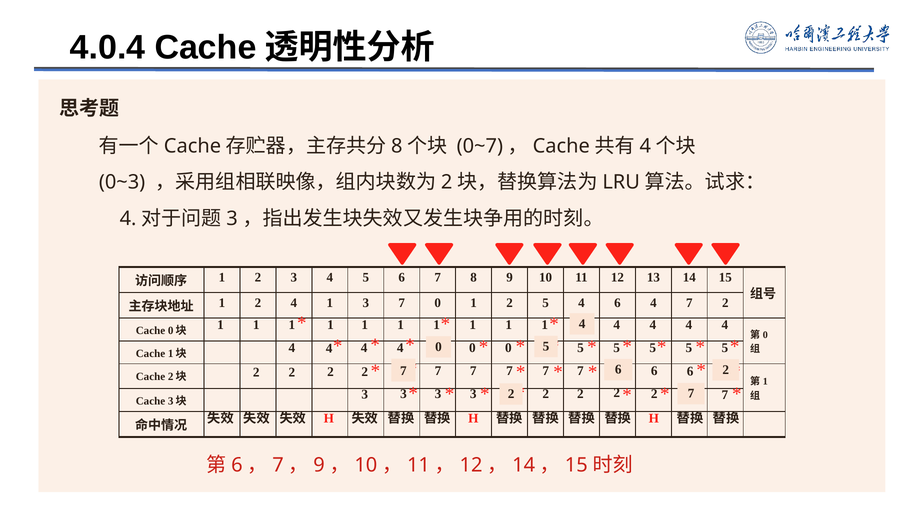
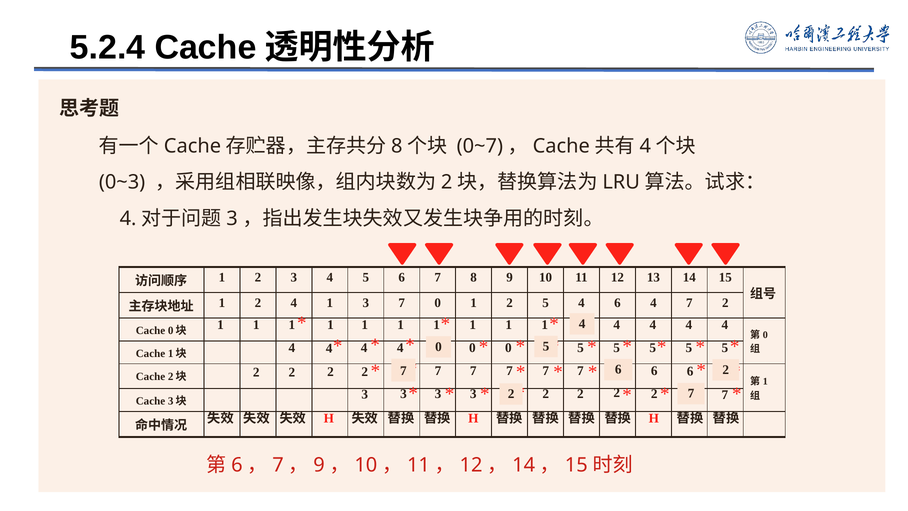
4.0.4: 4.0.4 -> 5.2.4 (108, 48)
